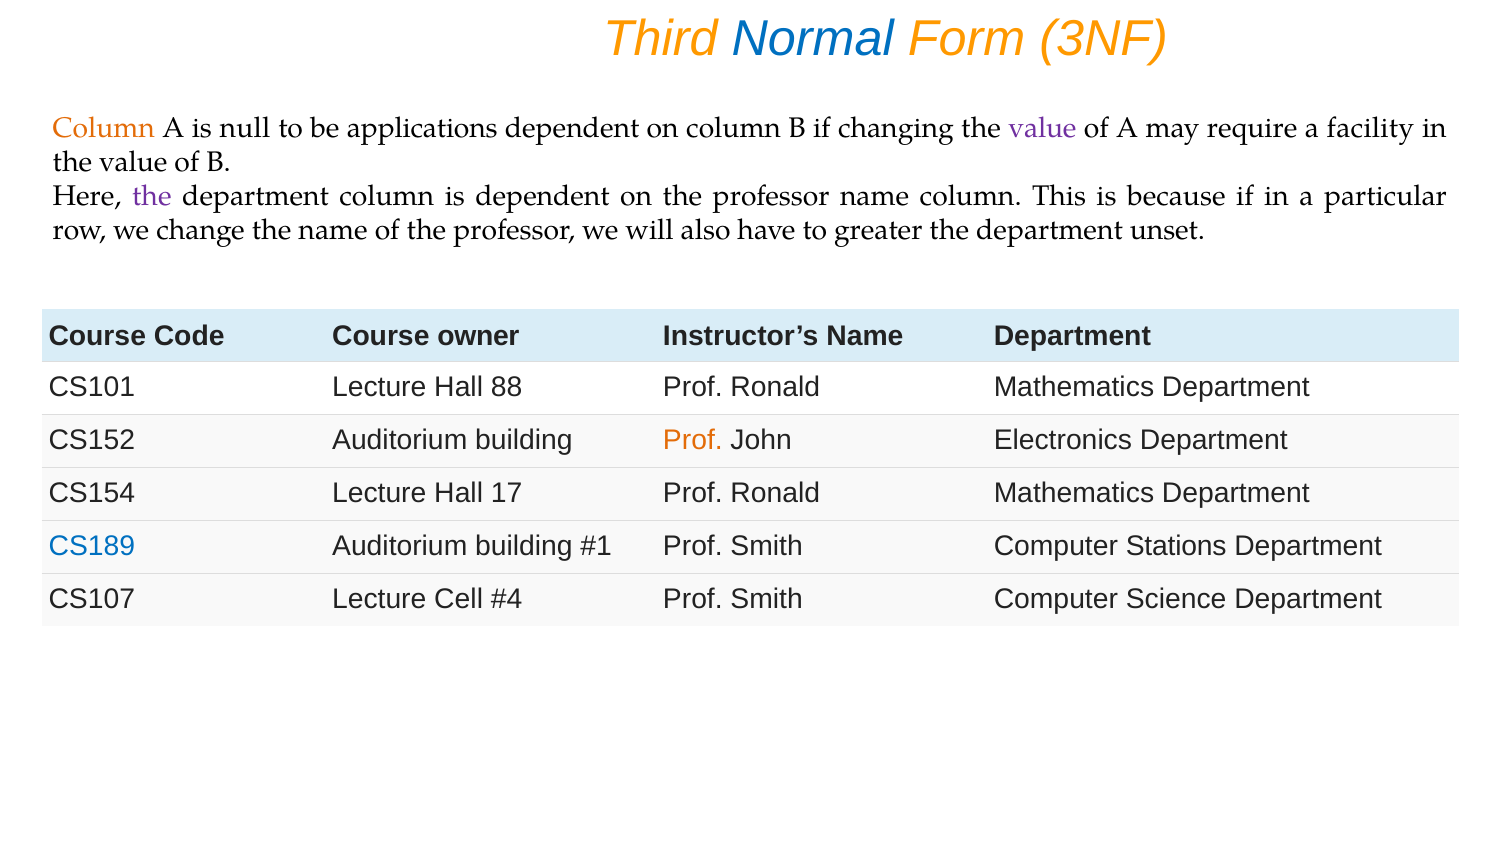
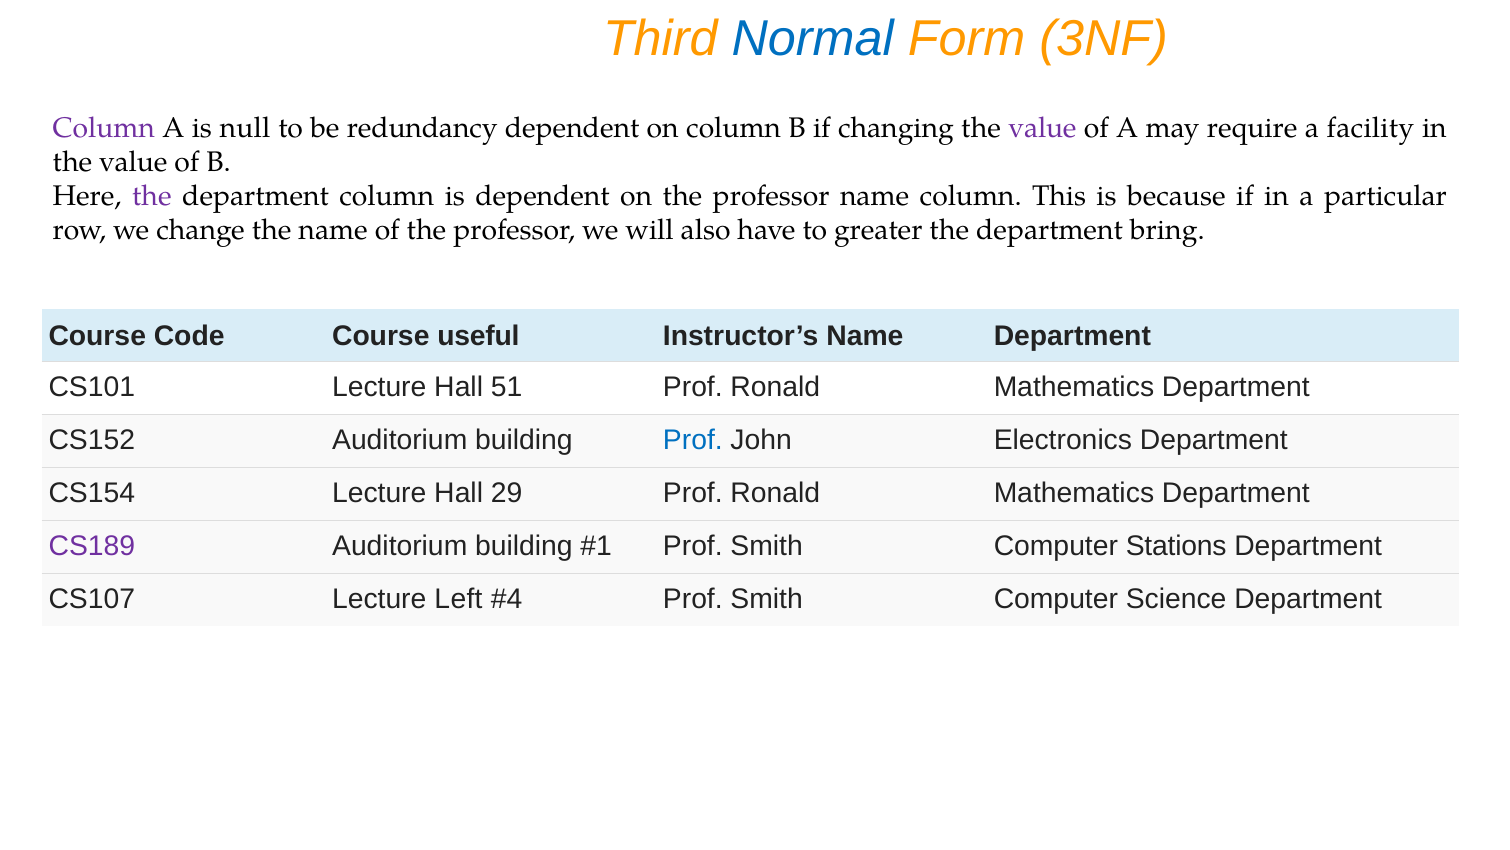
Column colour: orange -> purple (104, 128)
applications: applications -> redundancy (422, 128)
unset: unset -> bring (1167, 230)
owner: owner -> useful (478, 336)
88: 88 -> 51 (507, 387)
Prof colour: orange -> blue (693, 440)
17: 17 -> 29 (507, 493)
CS189 colour: blue -> purple (92, 546)
Cell: Cell -> Left (458, 599)
